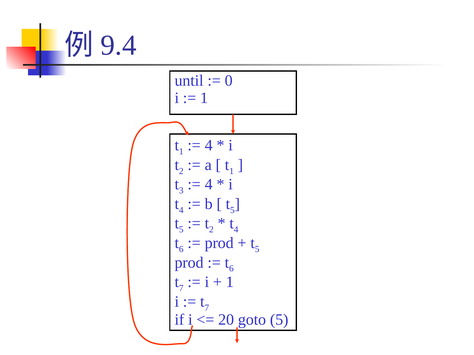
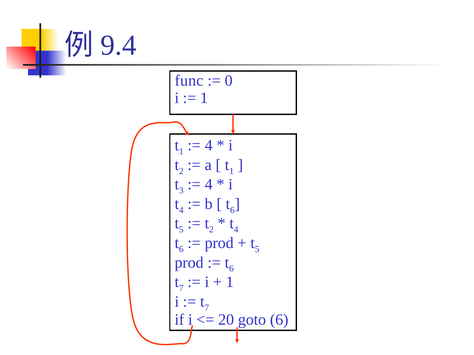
until: until -> func (189, 81)
5: 5 -> 6 (232, 210)
goto 5: 5 -> 6 (279, 320)
